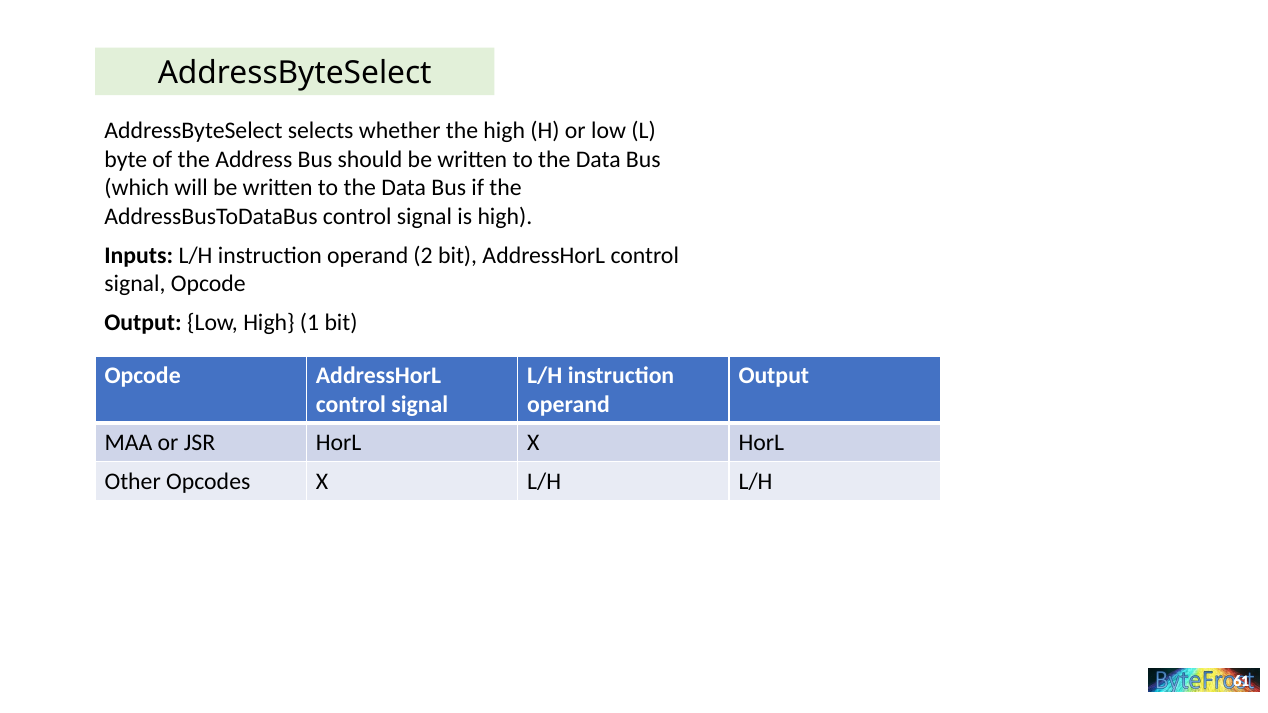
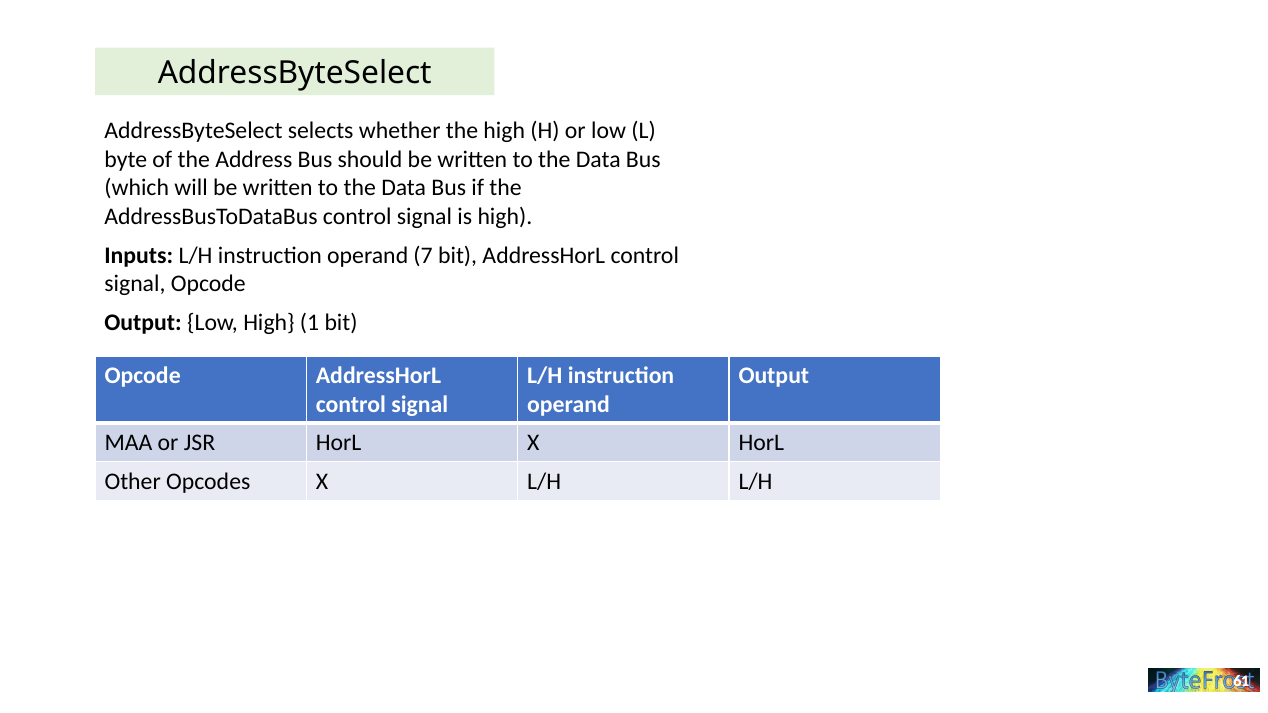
2: 2 -> 7 (423, 256)
